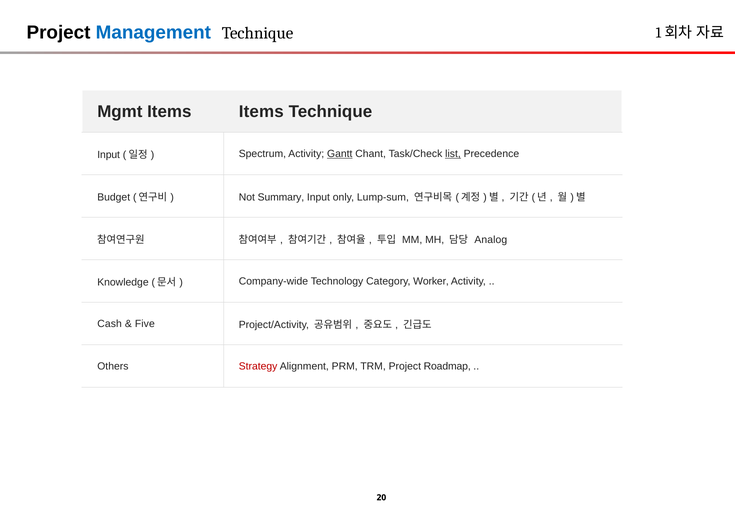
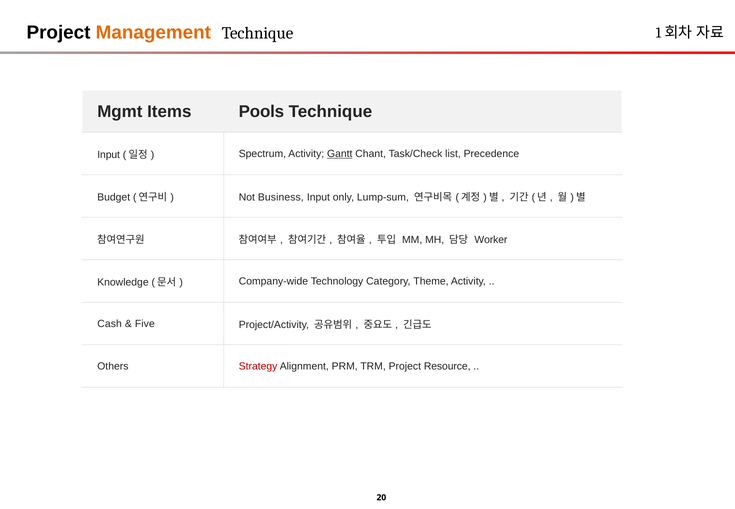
Management colour: blue -> orange (153, 33)
Items Items: Items -> Pools (261, 111)
list underline: present -> none (453, 154)
Summary: Summary -> Business (281, 197)
Analog: Analog -> Worker (491, 240)
Worker: Worker -> Theme (431, 281)
Roadmap: Roadmap -> Resource (447, 366)
